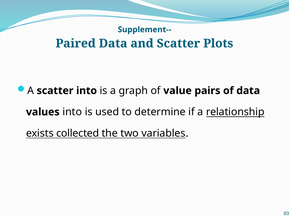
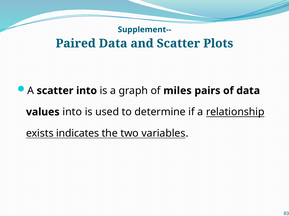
value: value -> miles (177, 91)
collected: collected -> indicates (78, 134)
